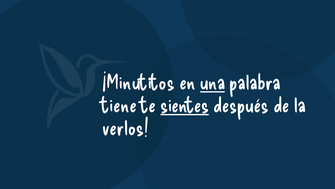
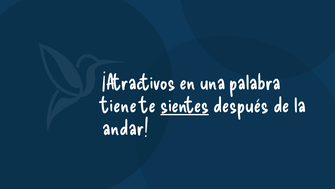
¡Minutitos: ¡Minutitos -> ¡Atractivos (139, 83)
una underline: present -> none (213, 83)
verlos: verlos -> andar (125, 128)
